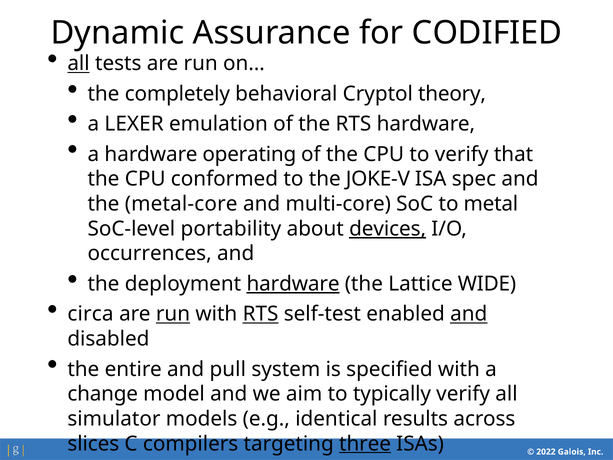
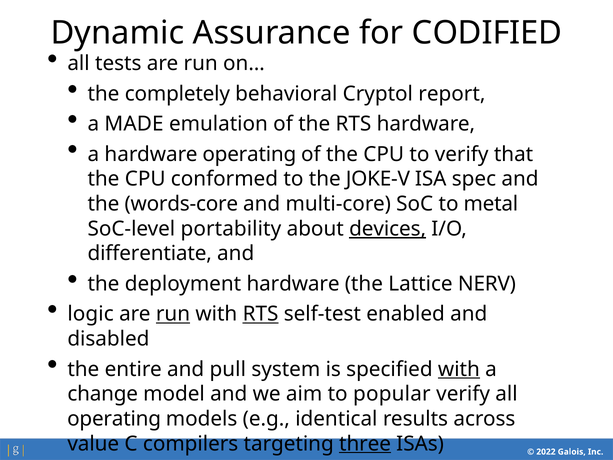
all underline: present -> none (79, 64)
theory: theory -> report (452, 94)
LEXER: LEXER -> MADE (134, 124)
metal-core: metal-core -> words-core (181, 204)
occurrences: occurrences -> differentiate (150, 253)
hardware underline: present -> none (293, 284)
WIDE: WIDE -> NERV (487, 284)
circa: circa -> logic (91, 314)
and underline: present -> none (469, 314)
with underline: none -> present (459, 369)
typically: typically -> popular (392, 394)
simulator: simulator -> operating (114, 419)
slices: slices -> value (93, 443)
